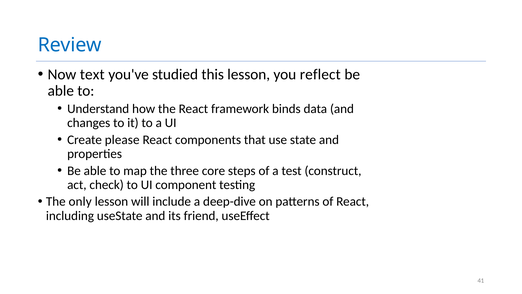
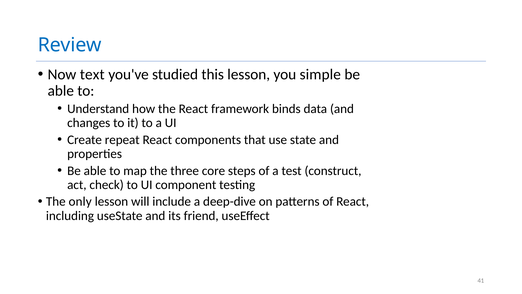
reflect: reflect -> simple (320, 74)
please: please -> repeat (122, 140)
